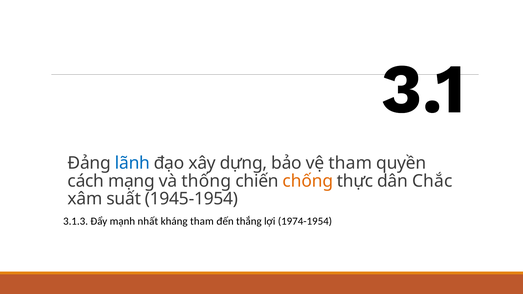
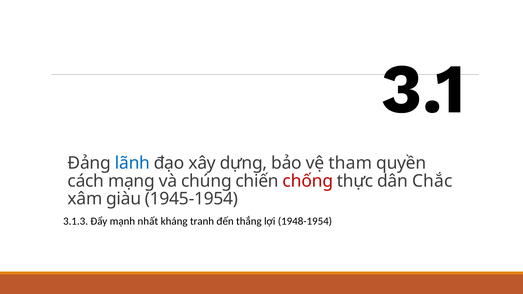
thống: thống -> chúng (206, 181)
chống colour: orange -> red (308, 181)
suất: suất -> giàu (124, 199)
kháng tham: tham -> tranh (202, 221)
1974-1954: 1974-1954 -> 1948-1954 (305, 221)
